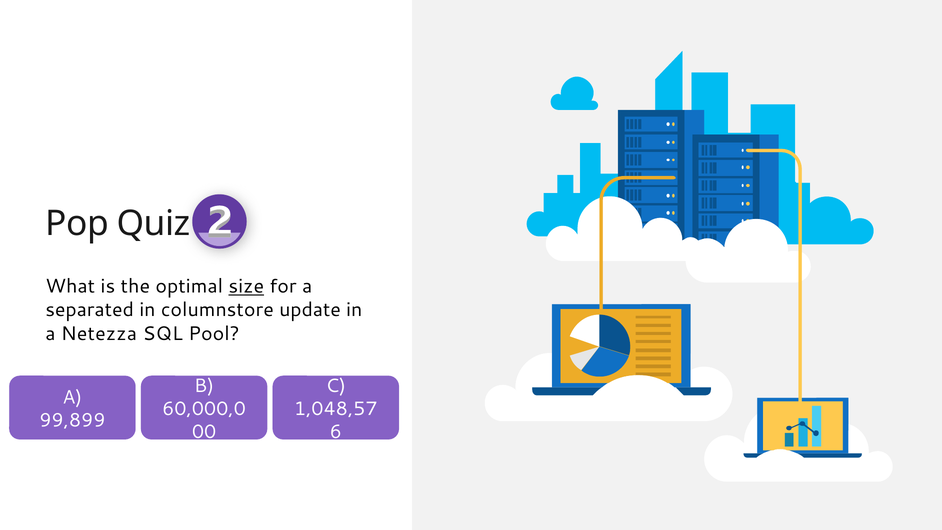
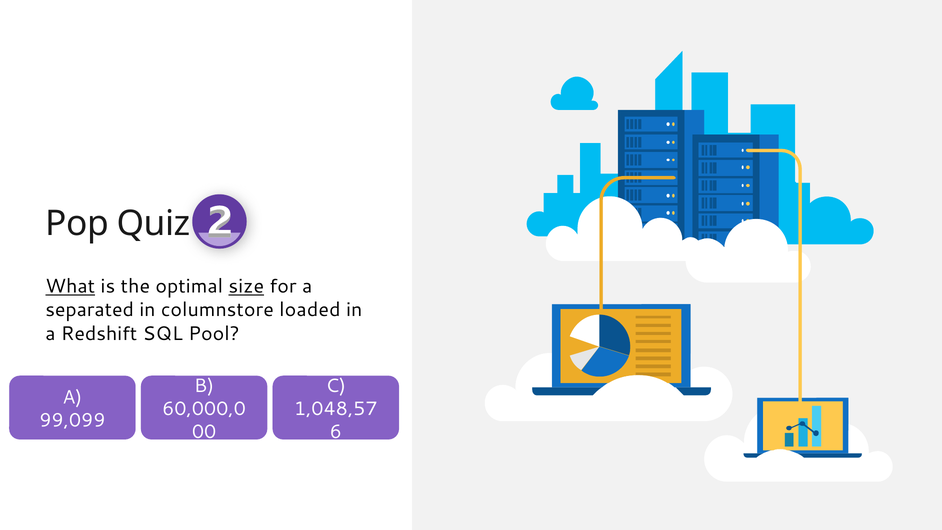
What underline: none -> present (70, 286)
update: update -> loaded (310, 310)
Netezza: Netezza -> Redshift (99, 333)
99,899: 99,899 -> 99,099 (72, 420)
